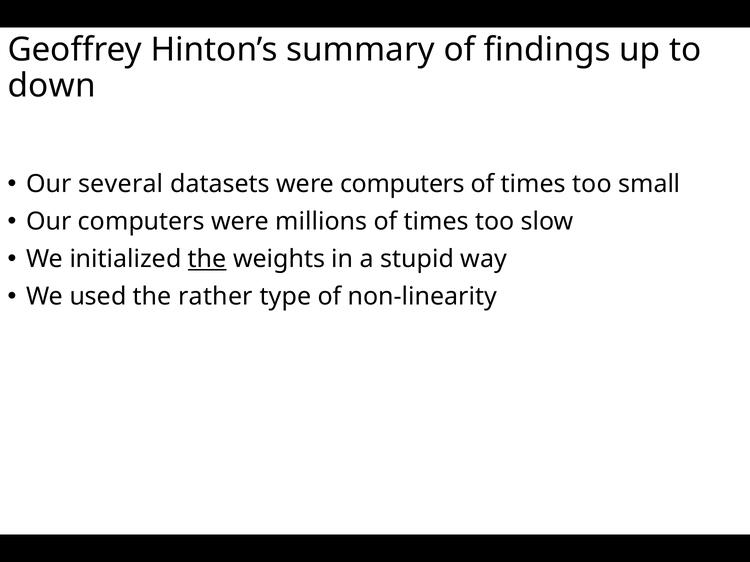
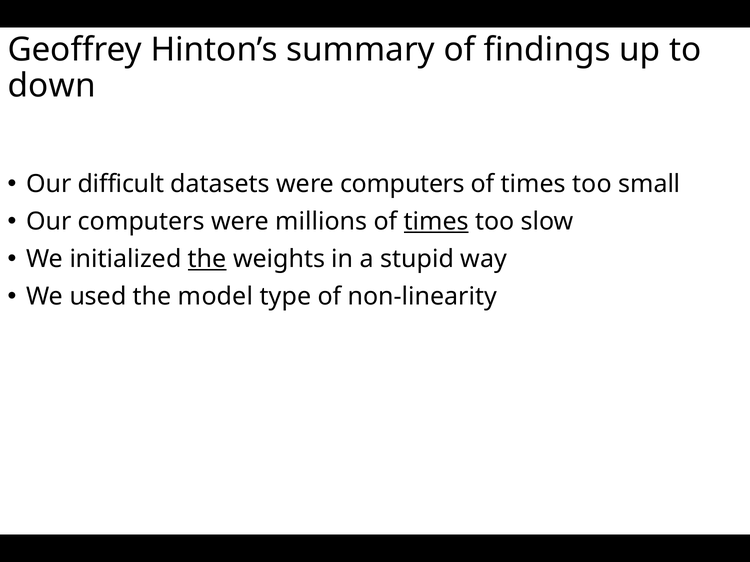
several: several -> difficult (121, 184)
times underline: none -> present (436, 222)
rather: rather -> model (216, 297)
